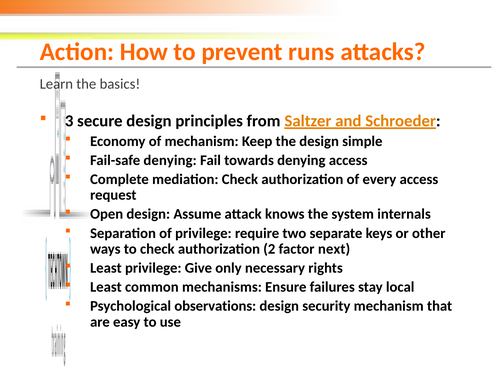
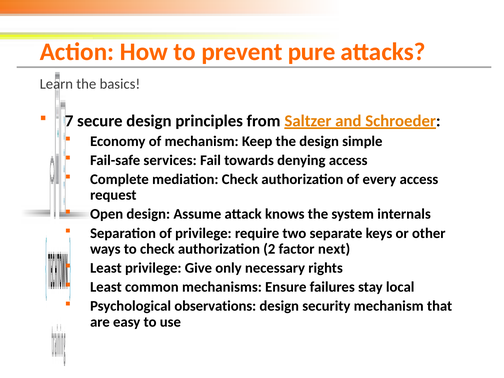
runs: runs -> pure (312, 52)
3: 3 -> 7 (69, 121)
Fail-safe denying: denying -> services (170, 160)
